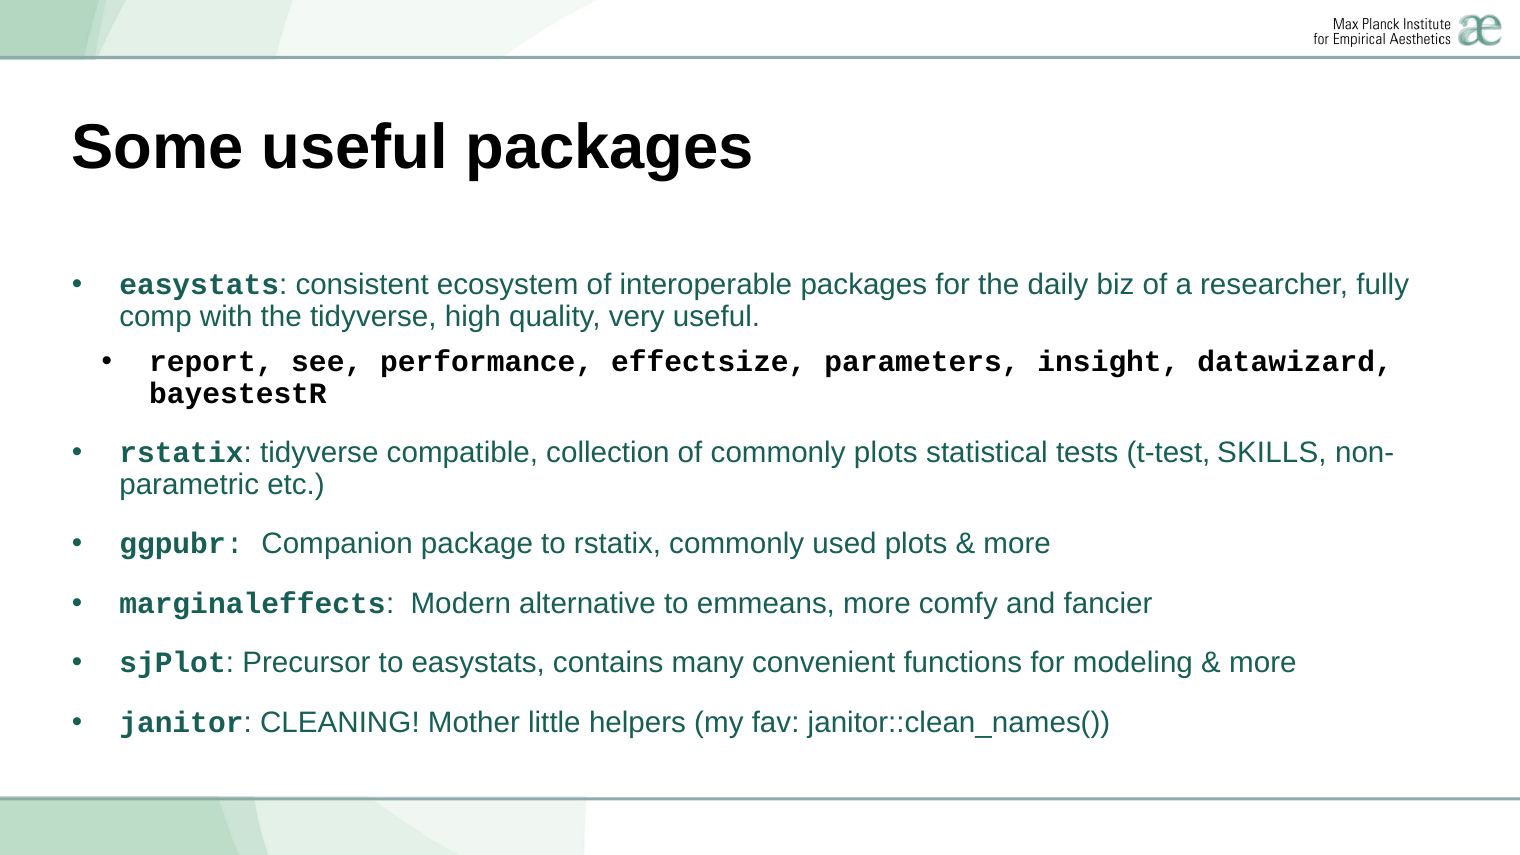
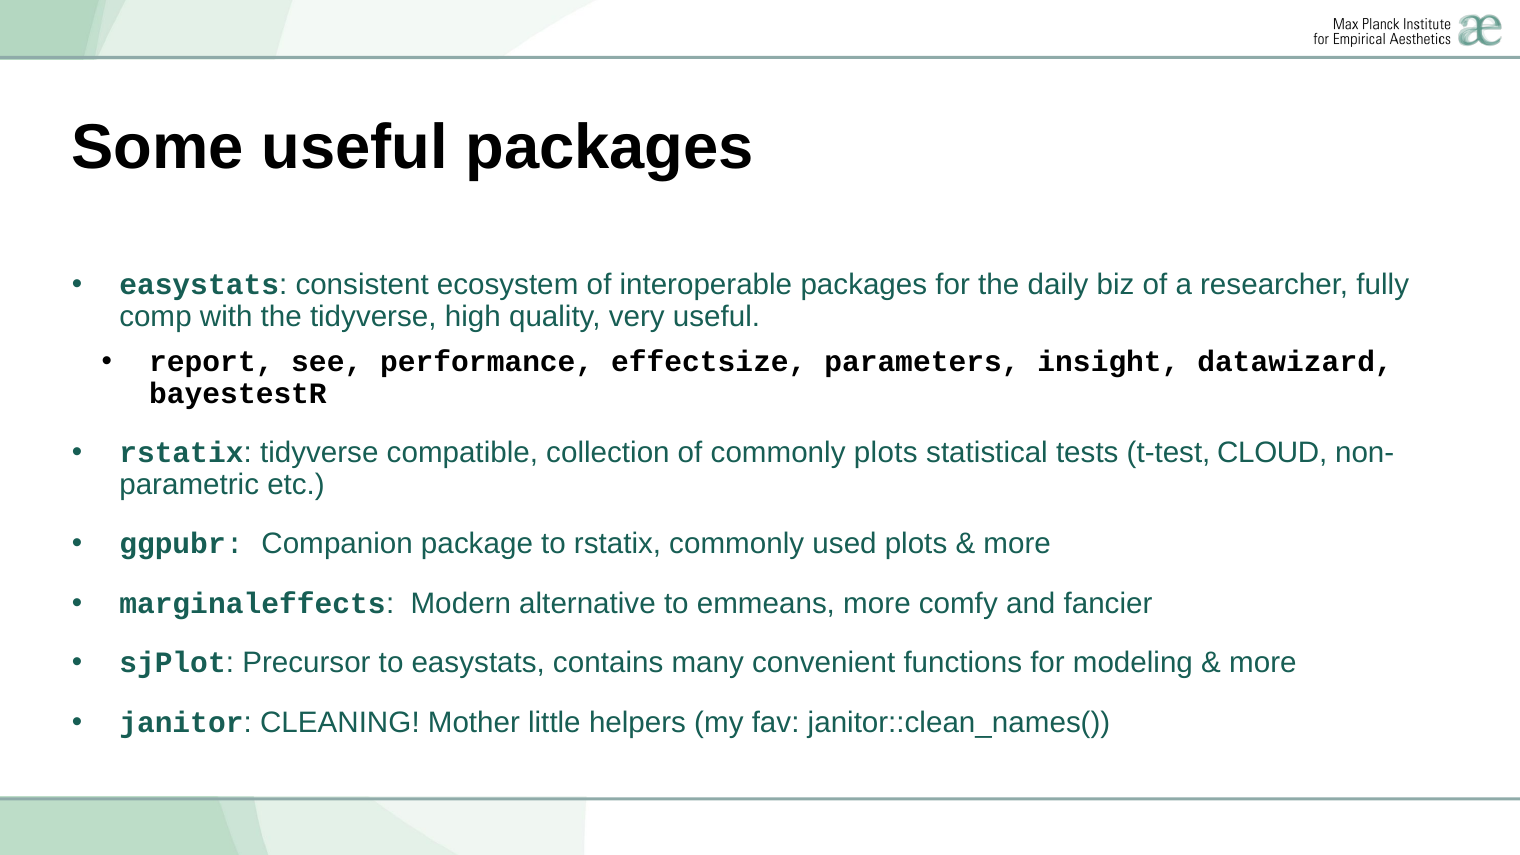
SKILLS: SKILLS -> CLOUD (1272, 453)
